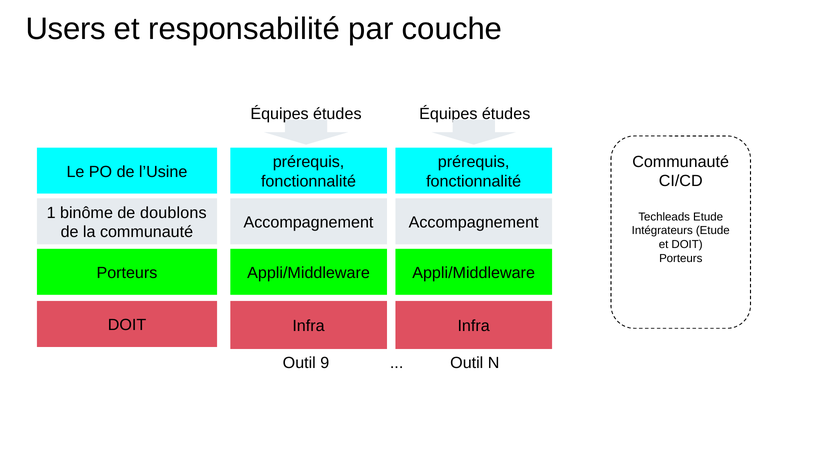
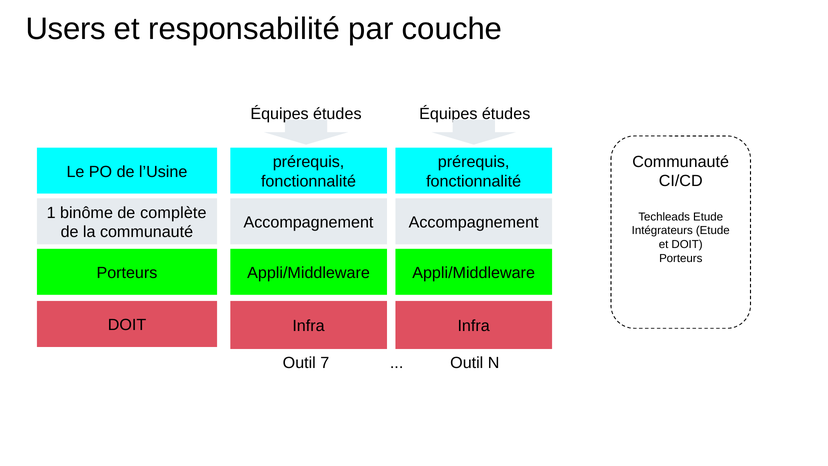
doublons: doublons -> complète (173, 213)
9: 9 -> 7 (325, 363)
